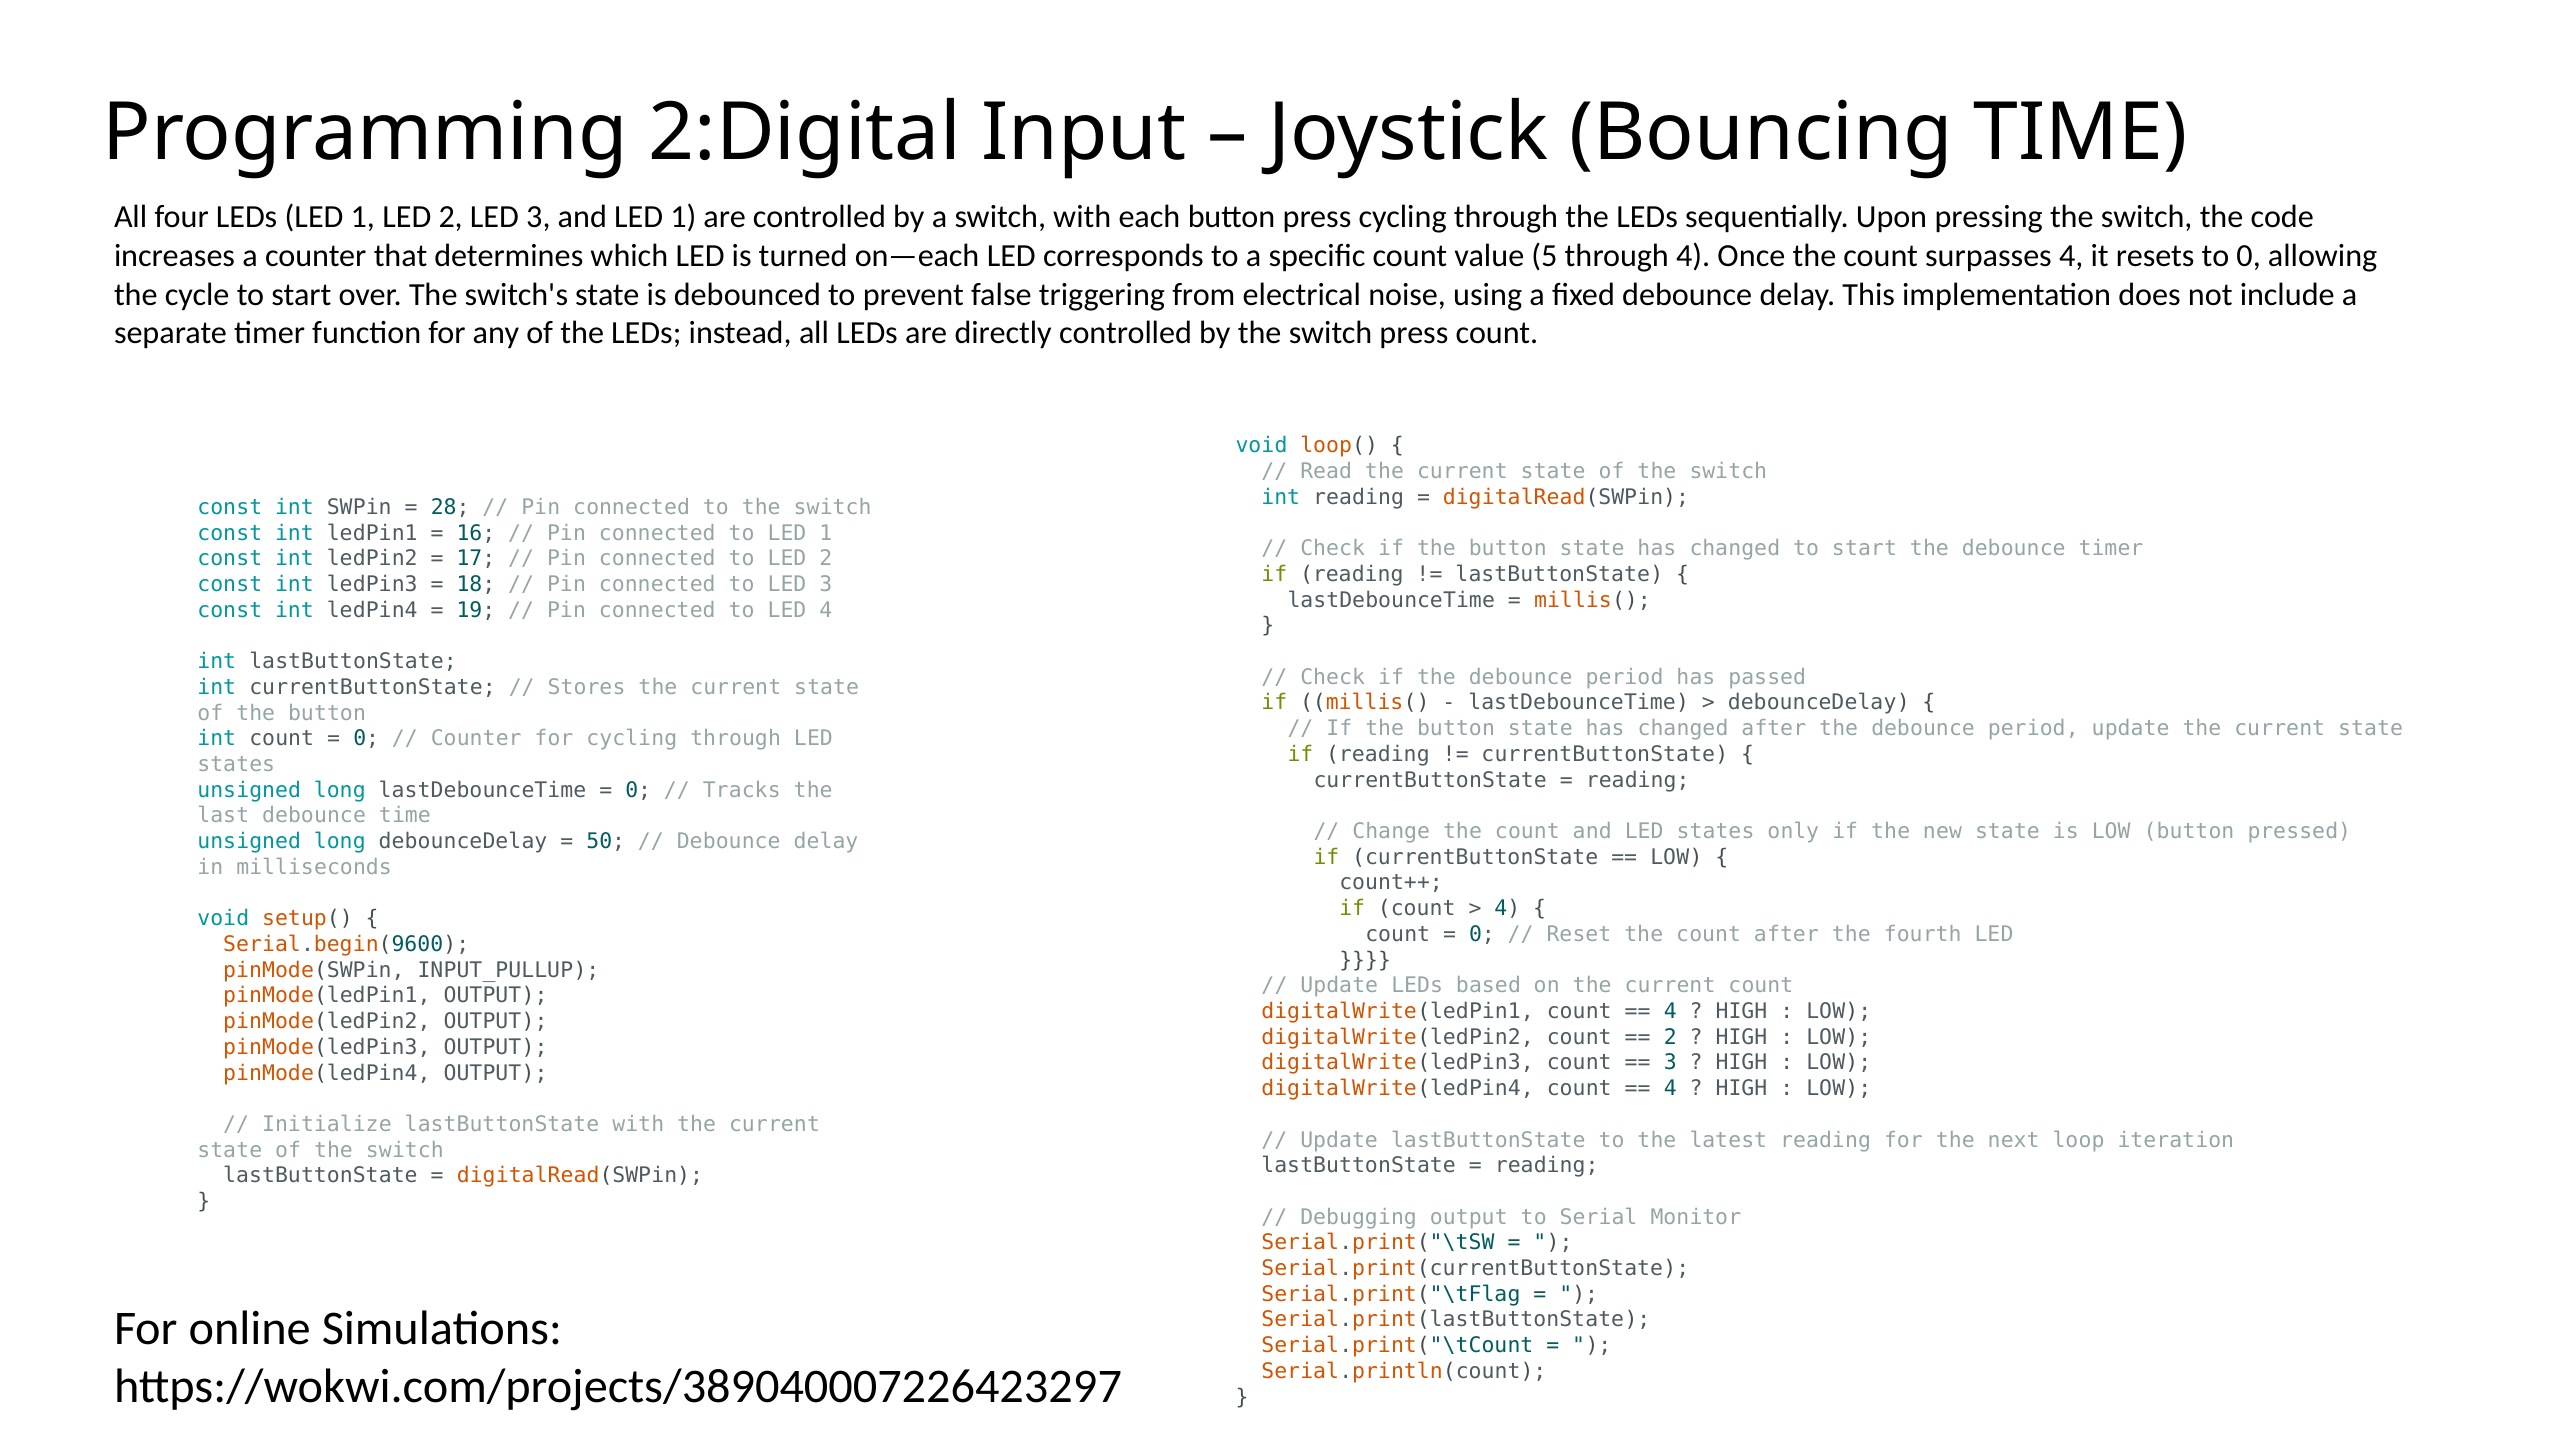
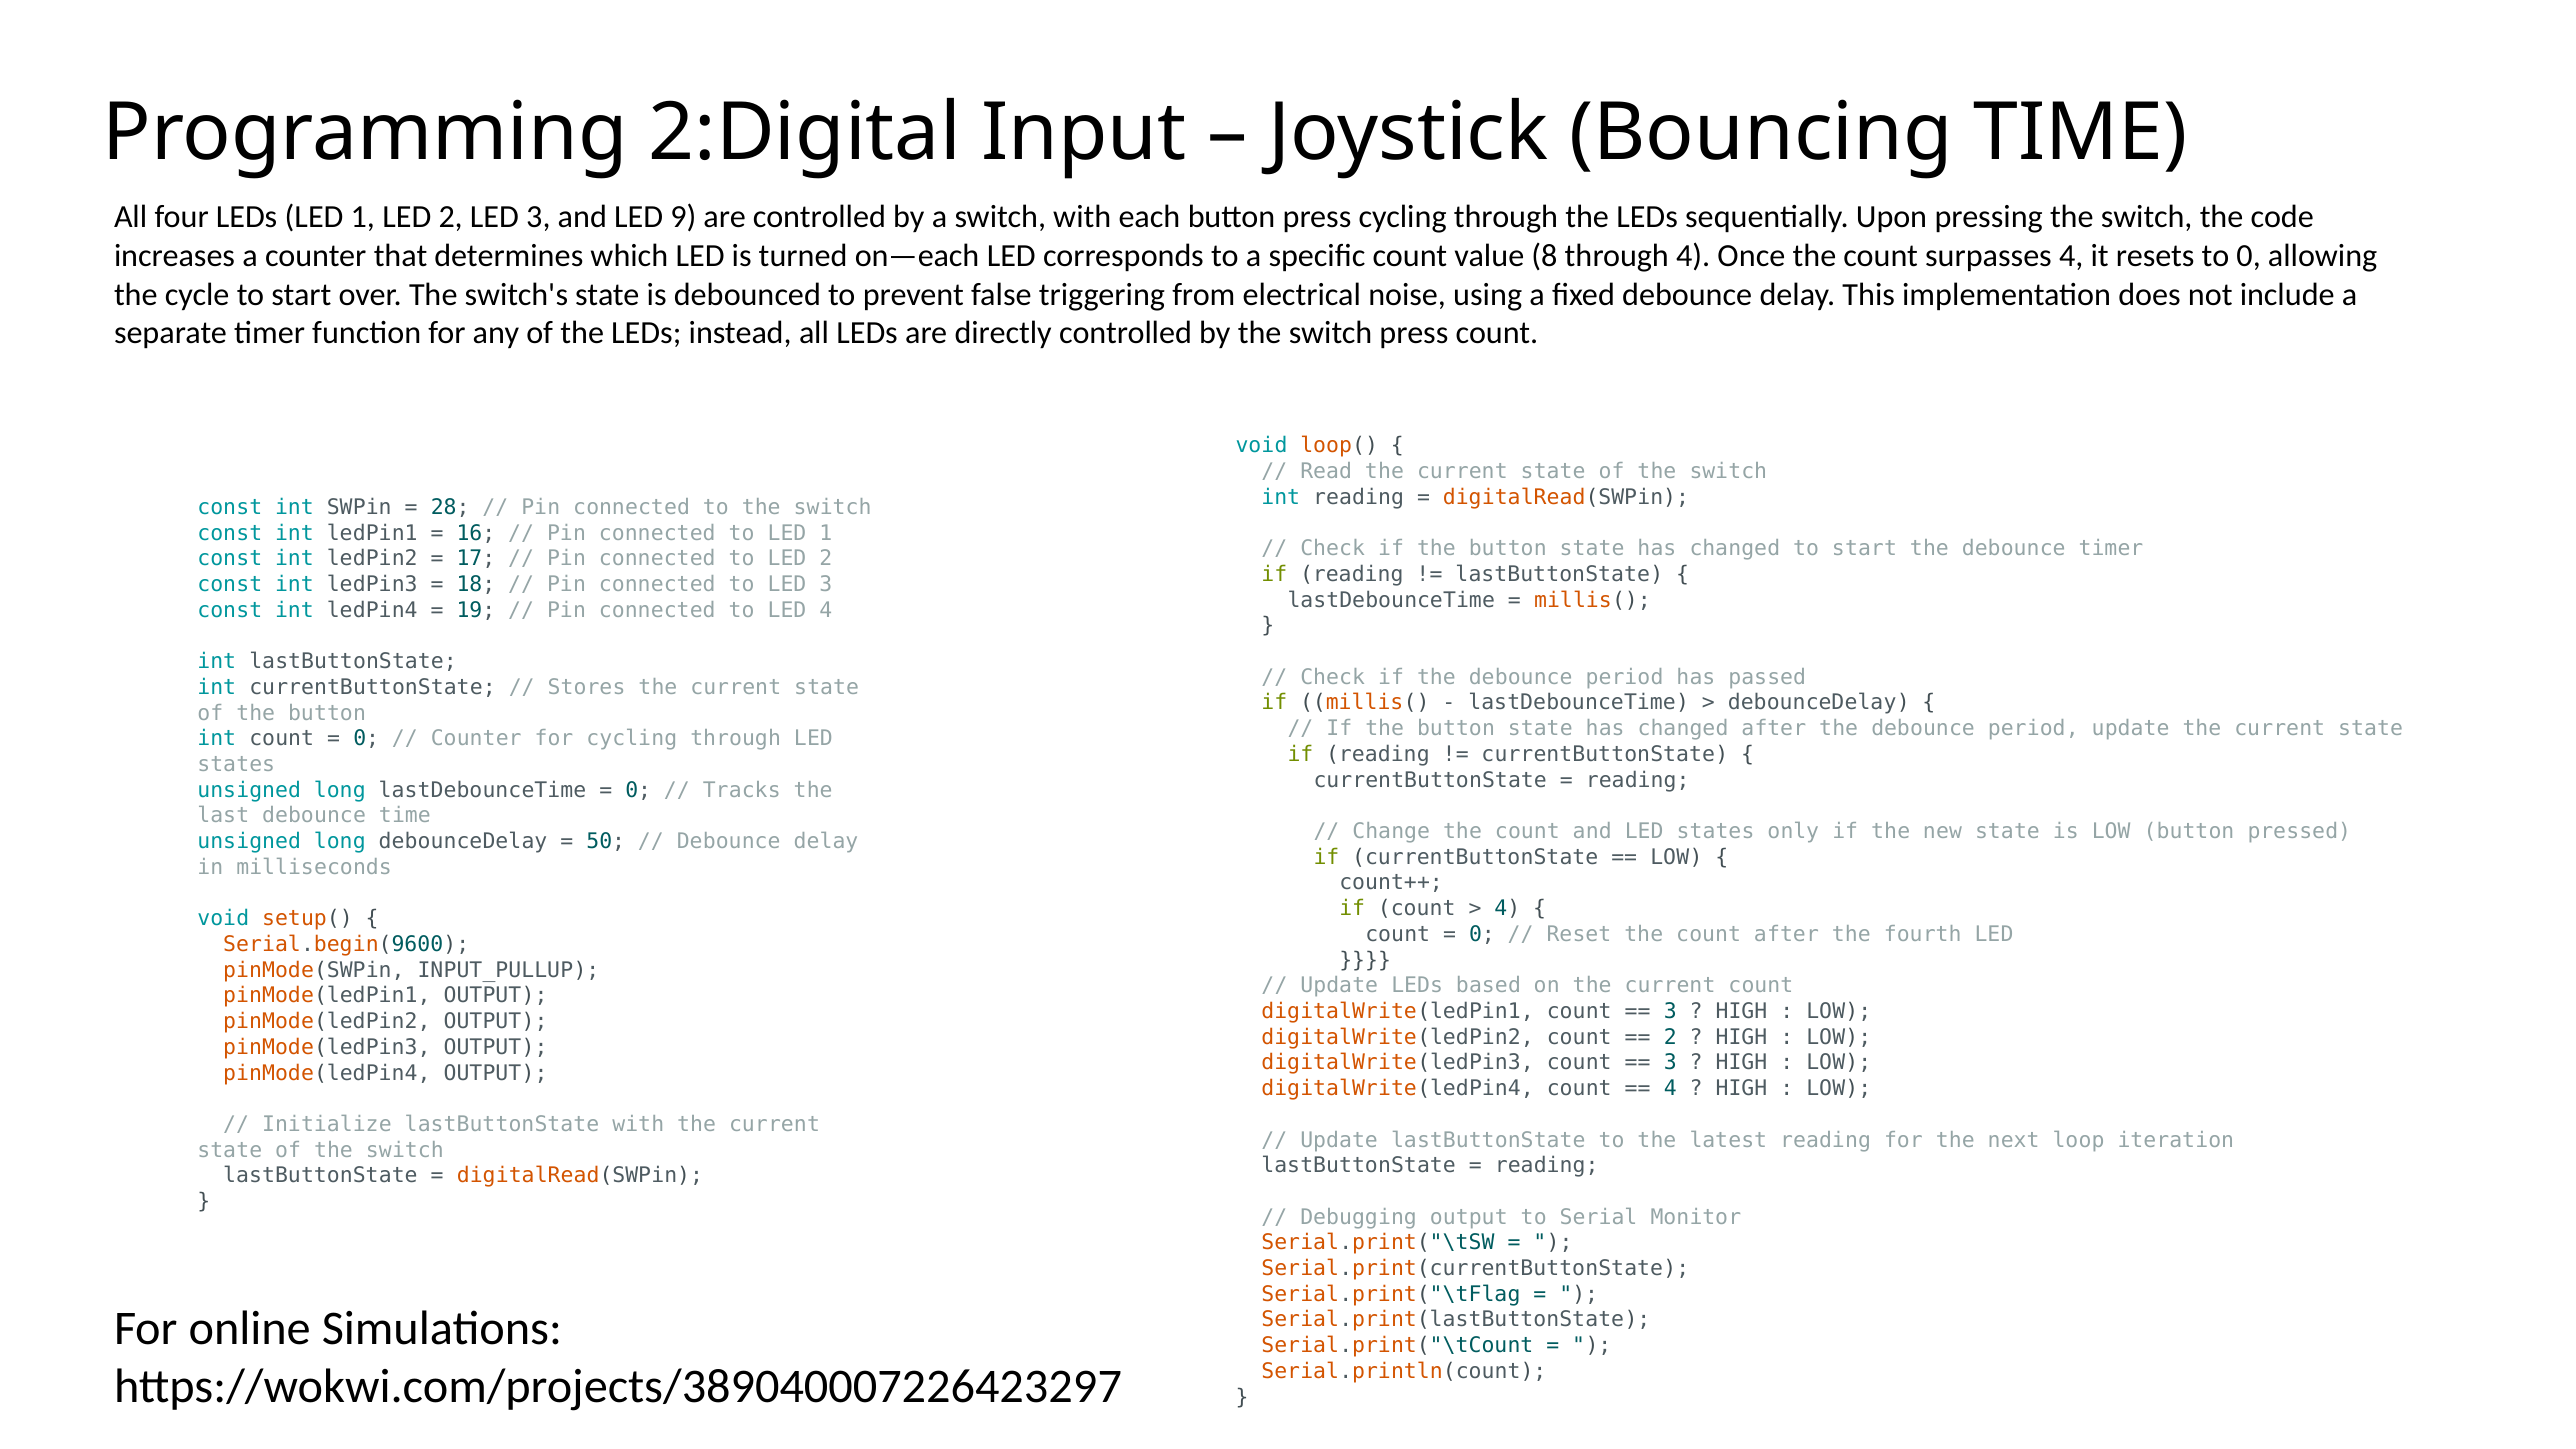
and LED 1: 1 -> 9 (683, 217)
5: 5 -> 8 (1544, 256)
4: 4 -> 3 (1670, 1011)
